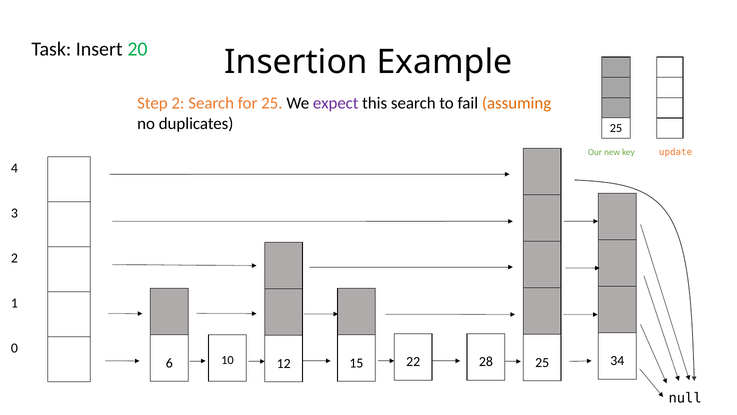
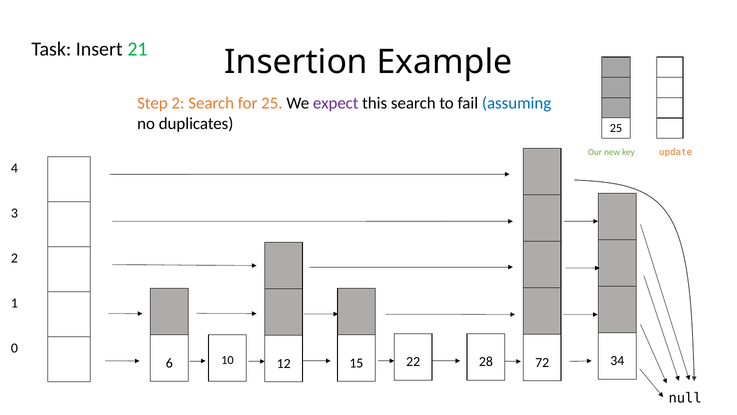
20: 20 -> 21 (137, 49)
assuming colour: orange -> blue (517, 103)
28 25: 25 -> 72 (542, 362)
